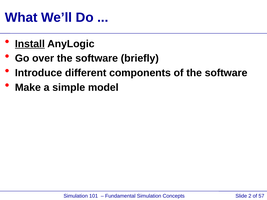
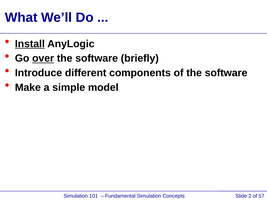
over underline: none -> present (43, 58)
